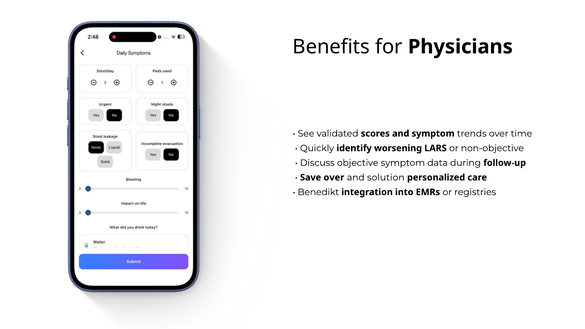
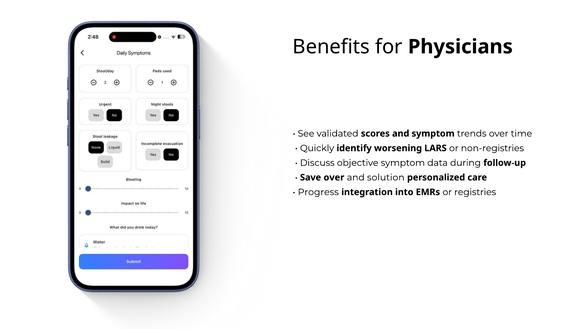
non-objective: non-objective -> non-registries (492, 148)
Benedikt: Benedikt -> Progress (318, 192)
